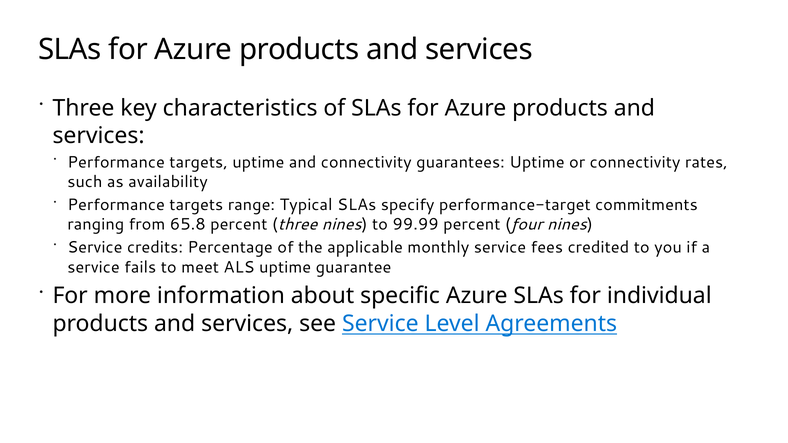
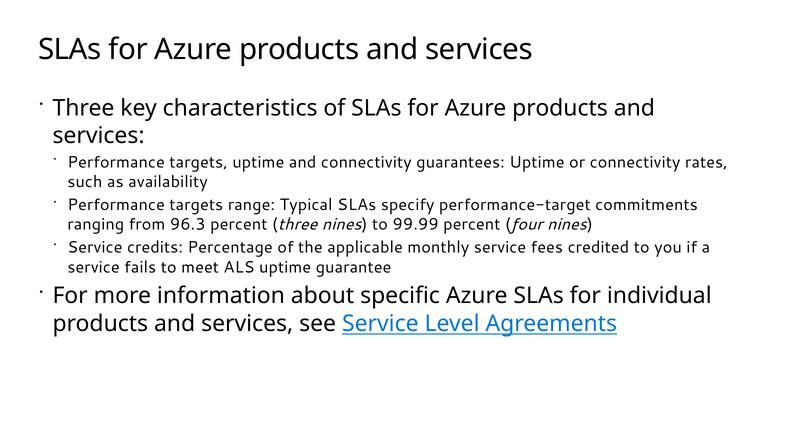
65.8: 65.8 -> 96.3 (188, 225)
